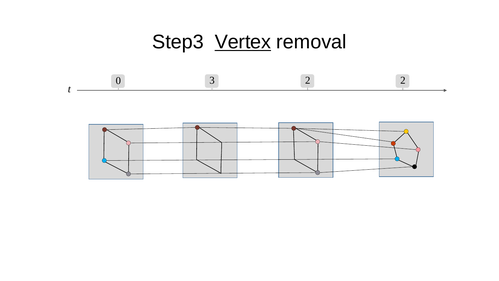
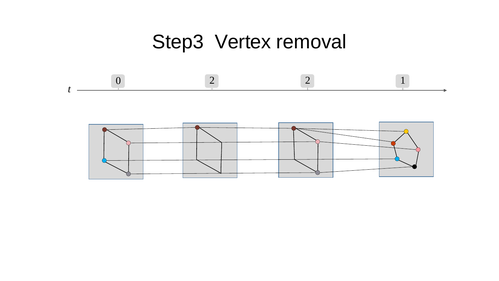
Vertex underline: present -> none (243, 42)
0 3: 3 -> 2 (212, 80)
2 2: 2 -> 1 (403, 80)
